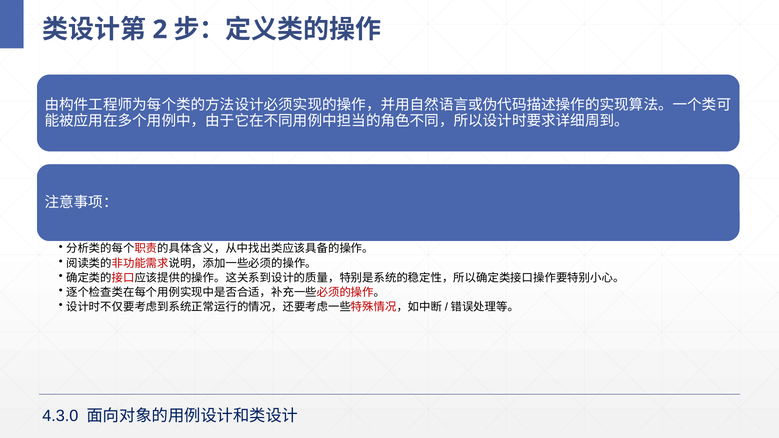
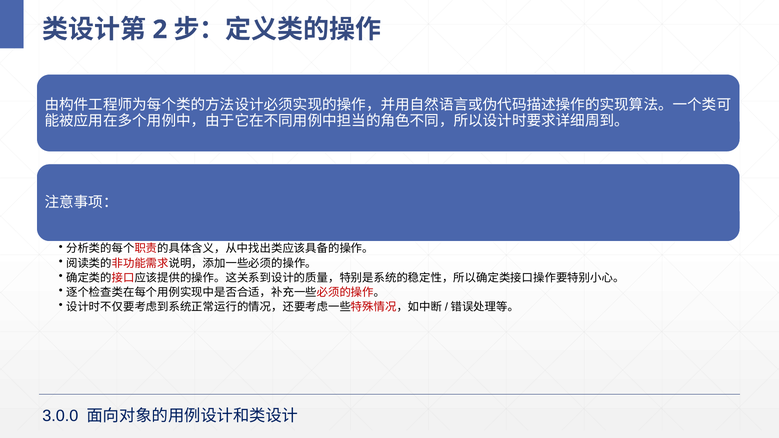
4.3.0: 4.3.0 -> 3.0.0 (60, 416)
